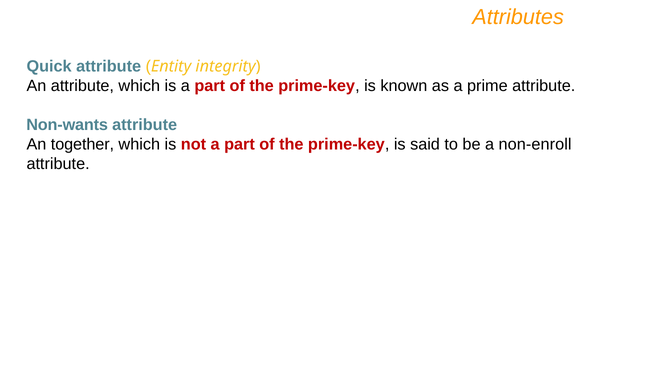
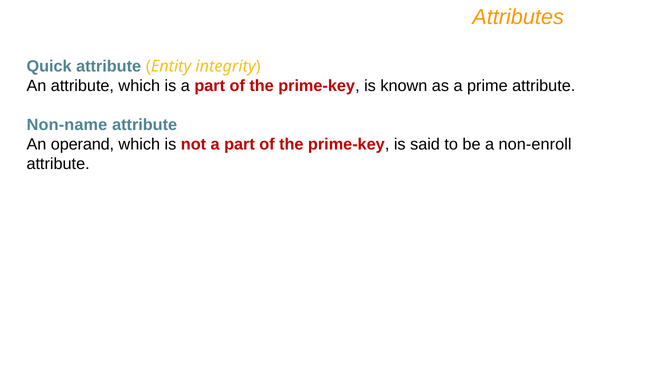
Non-wants: Non-wants -> Non-name (67, 125)
together: together -> operand (82, 144)
